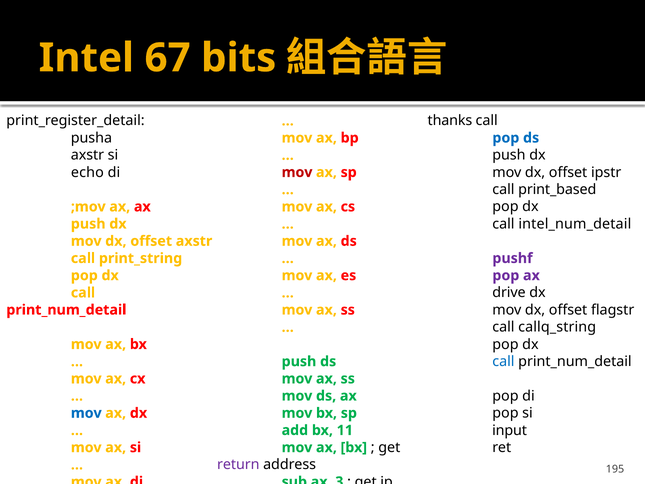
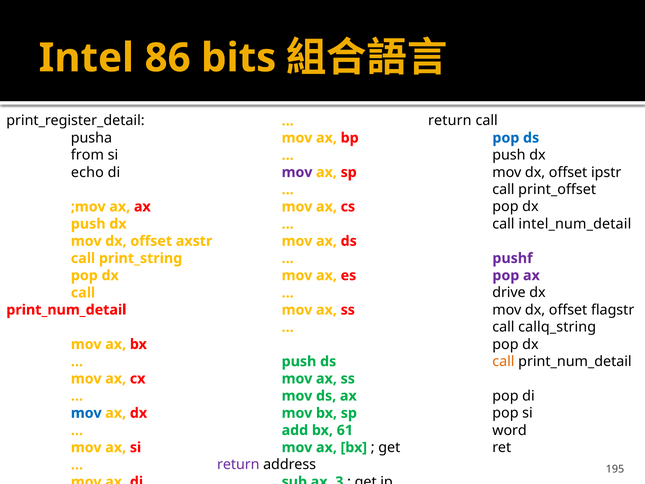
67: 67 -> 86 (168, 58)
thanks: thanks -> return (450, 121)
axstr: axstr -> from (87, 155)
mov colour: red -> purple (297, 172)
print_based: print_based -> print_offset (557, 189)
call colour: blue -> orange (503, 361)
input: input -> word (510, 430)
11: 11 -> 61 (345, 430)
